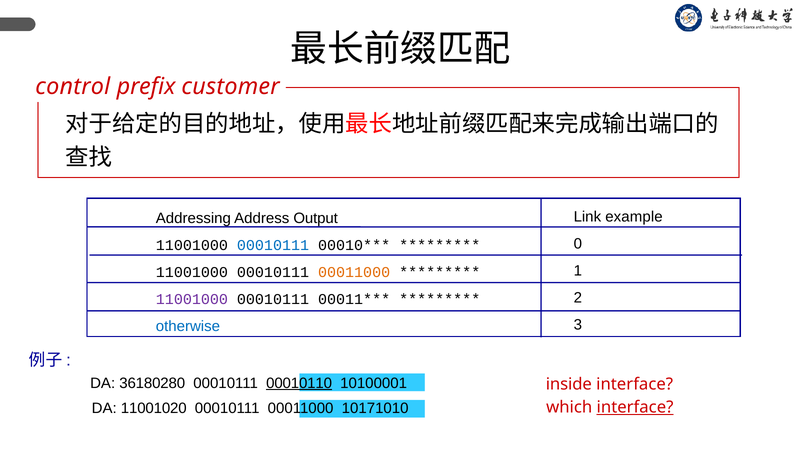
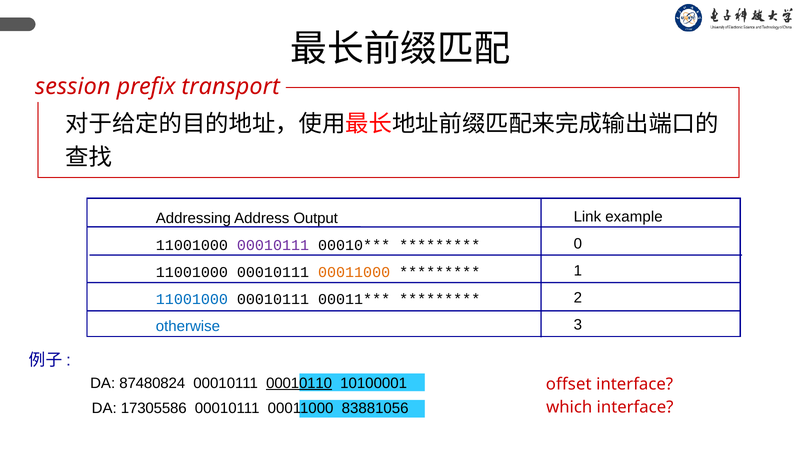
control: control -> session (73, 87)
customer: customer -> transport (231, 87)
00010111 colour: blue -> purple (273, 246)
11001000 colour: purple -> blue (192, 300)
36180280: 36180280 -> 87480824 (152, 384)
inside: inside -> offset (569, 385)
11001020: 11001020 -> 17305586 (154, 409)
10171010: 10171010 -> 83881056 (375, 409)
interface underline: present -> none (635, 408)
